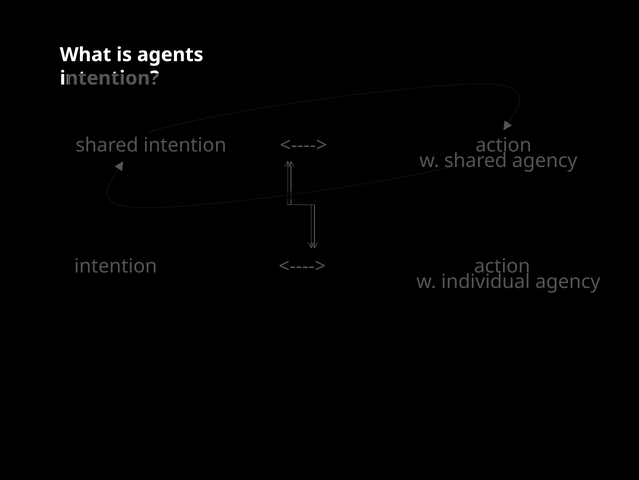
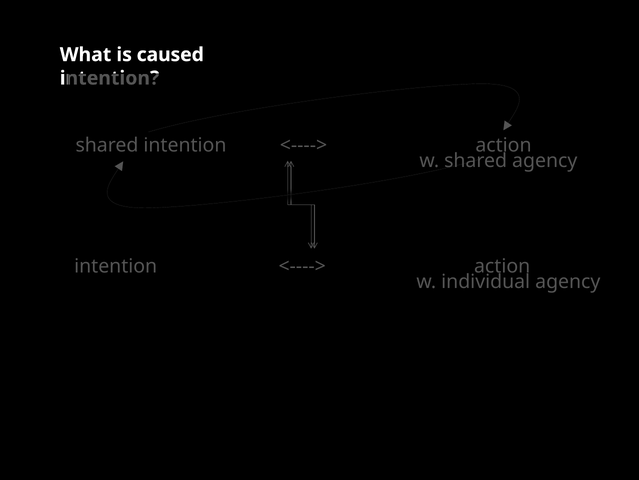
agents: agents -> caused (170, 55)
